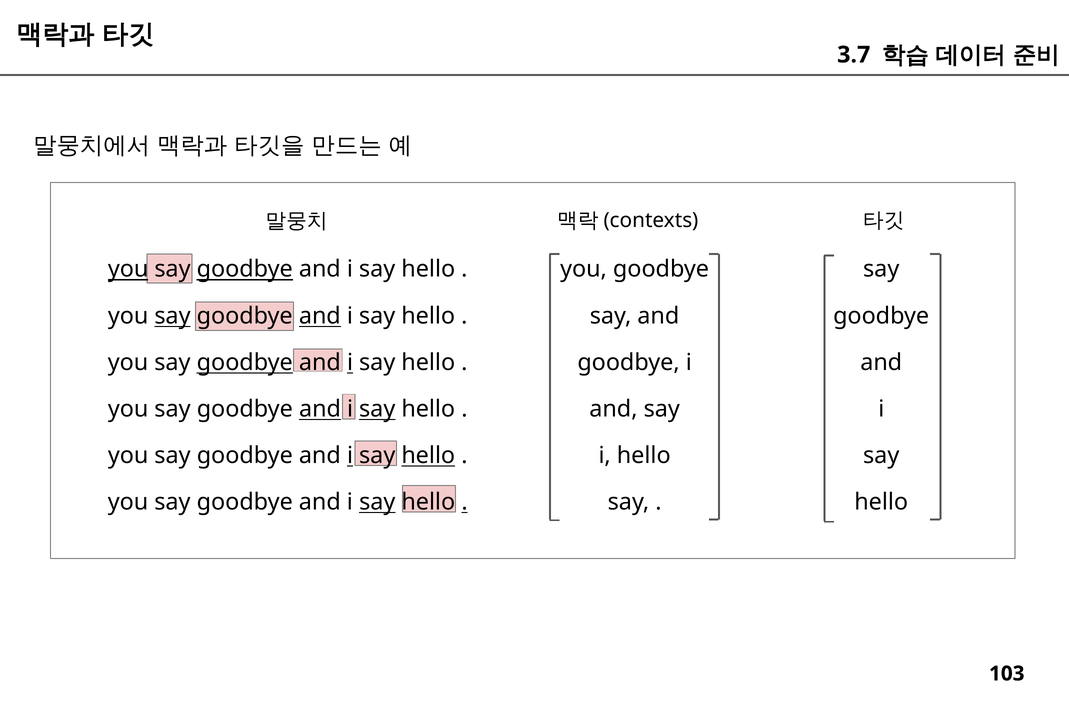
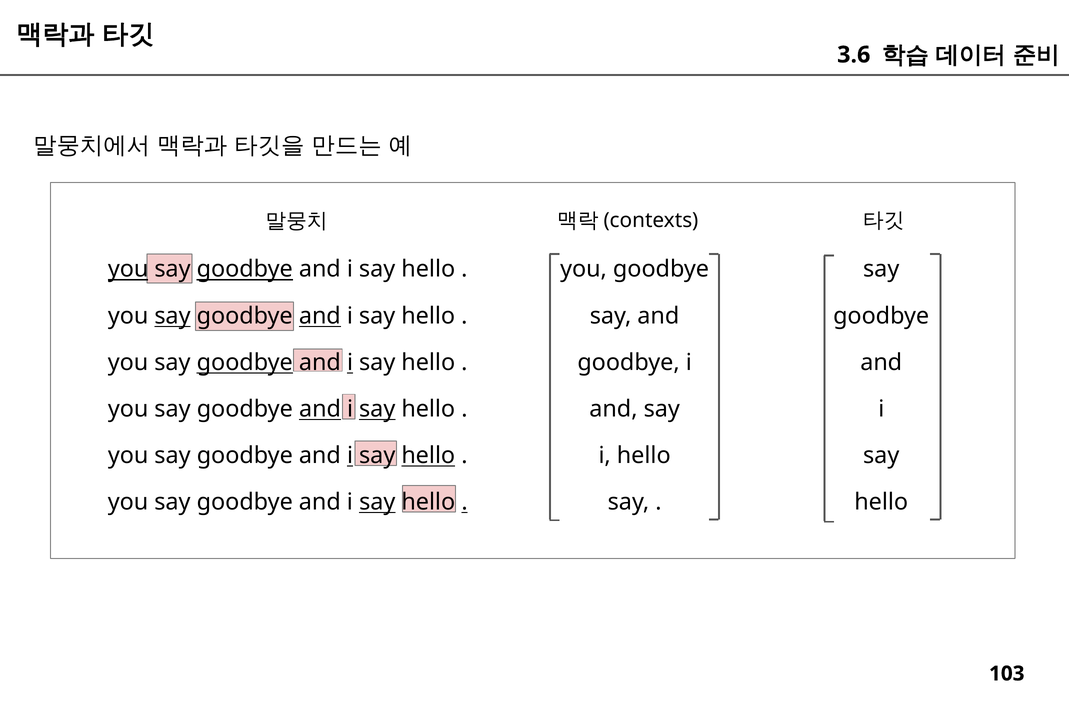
3.7: 3.7 -> 3.6 (854, 55)
